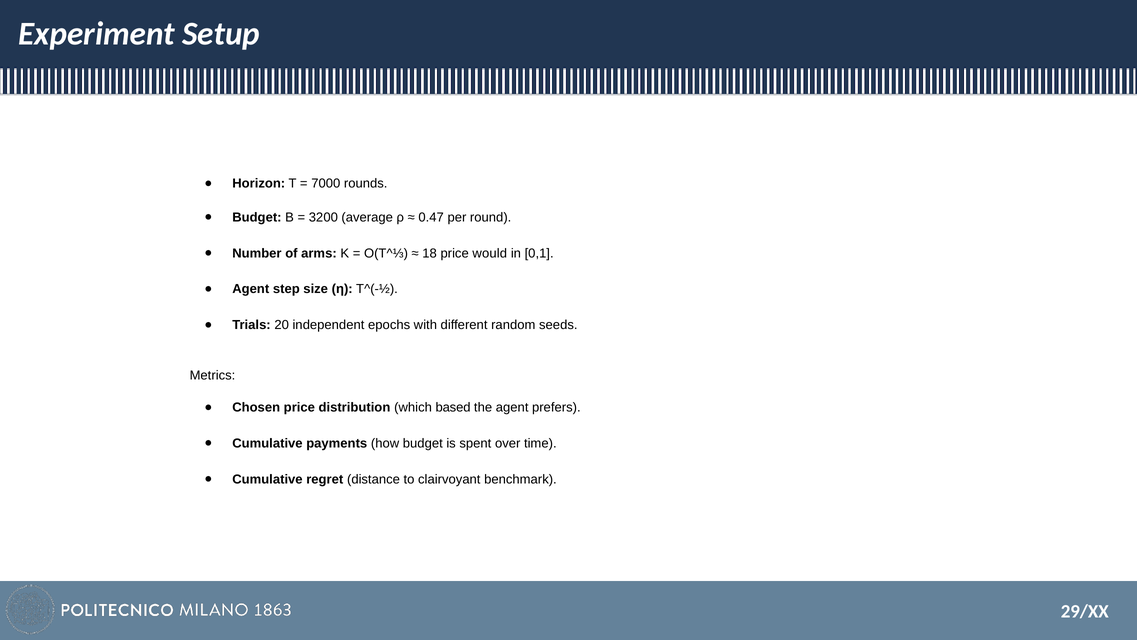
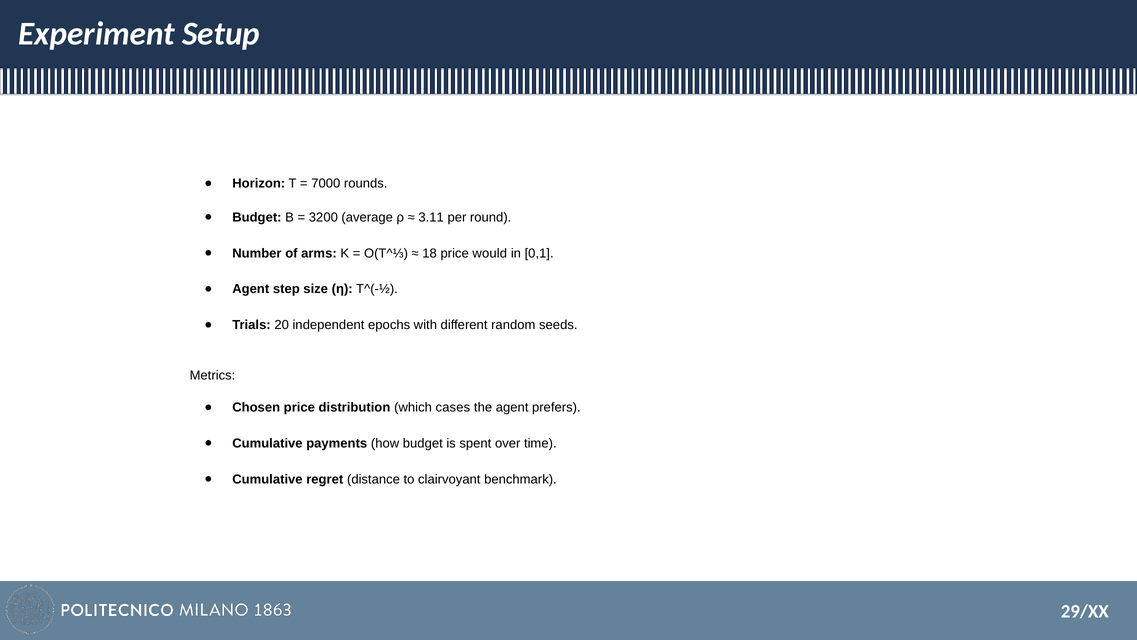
0.47: 0.47 -> 3.11 (431, 217)
based: based -> cases (453, 407)
